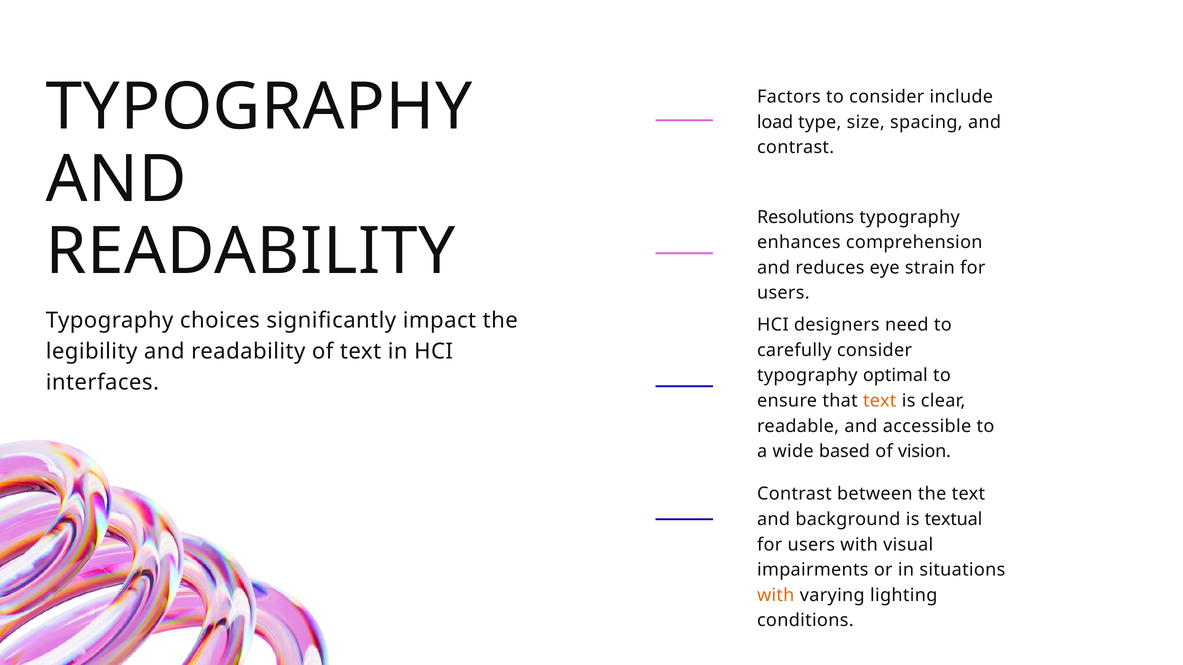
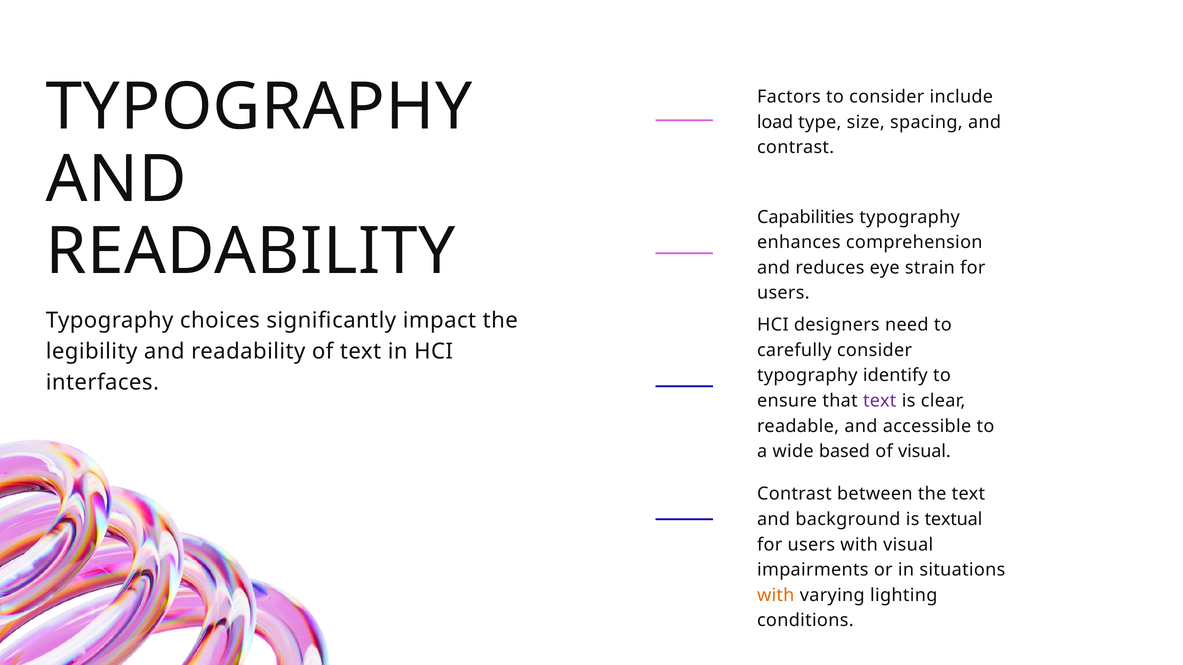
Resolutions: Resolutions -> Capabilities (806, 217)
optimal: optimal -> identify (895, 376)
text colour: orange -> purple (880, 401)
of vision: vision -> visual (924, 452)
